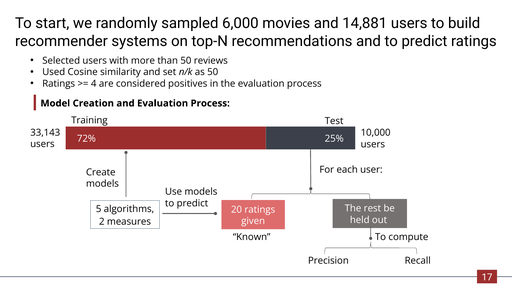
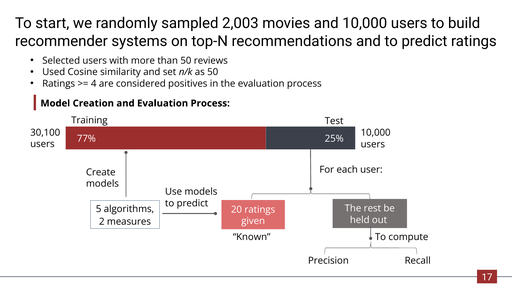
6,000: 6,000 -> 2,003 (240, 23)
and 14,881: 14,881 -> 10,000 (365, 23)
33,143: 33,143 -> 30,100 (45, 133)
72%: 72% -> 77% (86, 139)
